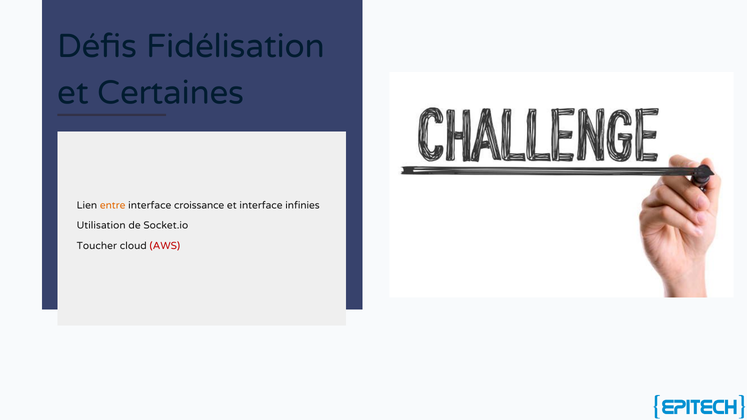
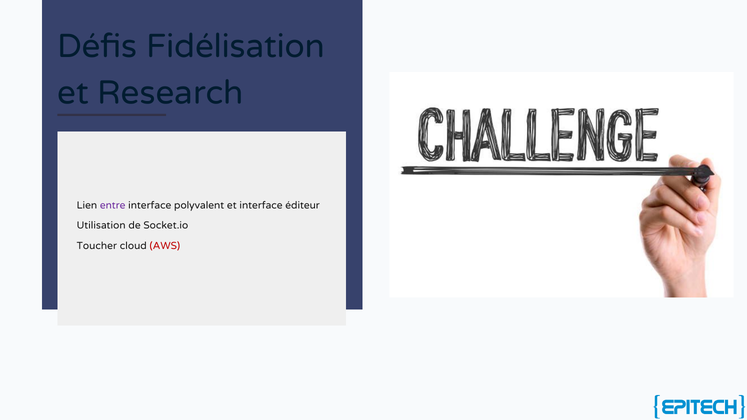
Certaines: Certaines -> Research (171, 93)
entre colour: orange -> purple (113, 206)
croissance: croissance -> polyvalent (199, 206)
infinies: infinies -> éditeur (303, 206)
